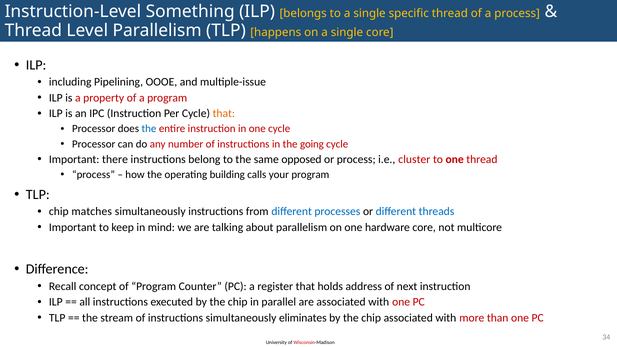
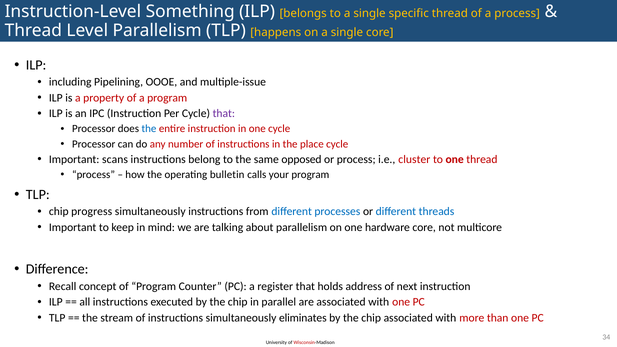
that colour: orange -> purple (224, 114)
going: going -> place (312, 144)
there: there -> scans (115, 159)
building: building -> bulletin (227, 175)
matches: matches -> progress (92, 212)
